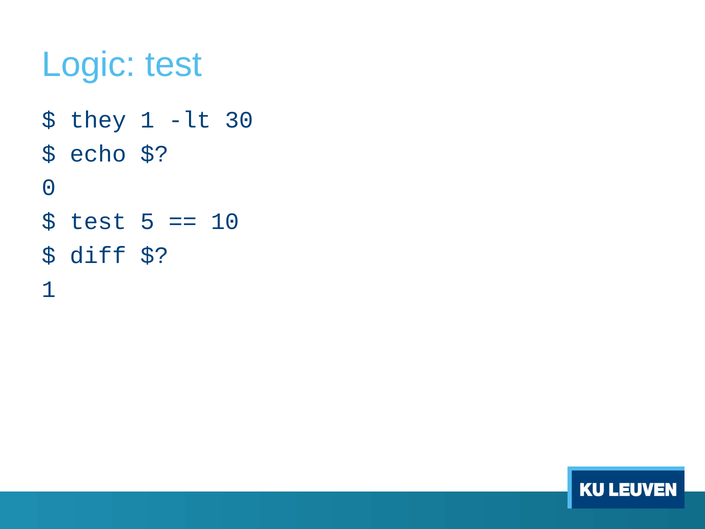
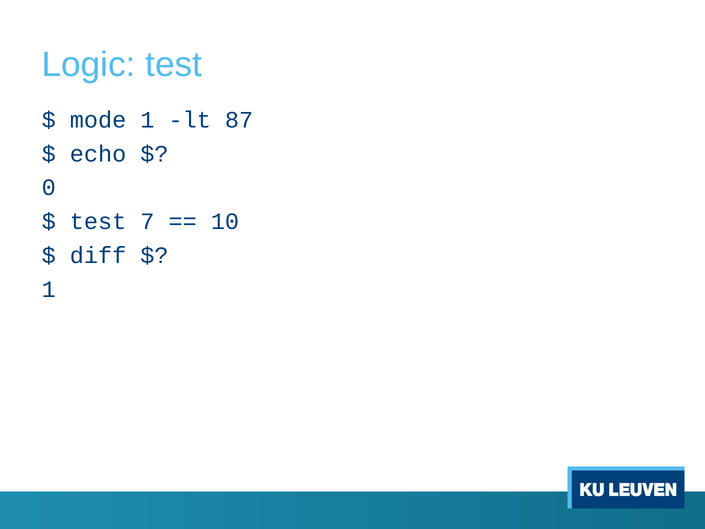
they: they -> mode (98, 120)
30: 30 -> 87 (239, 120)
5: 5 -> 7 (147, 222)
